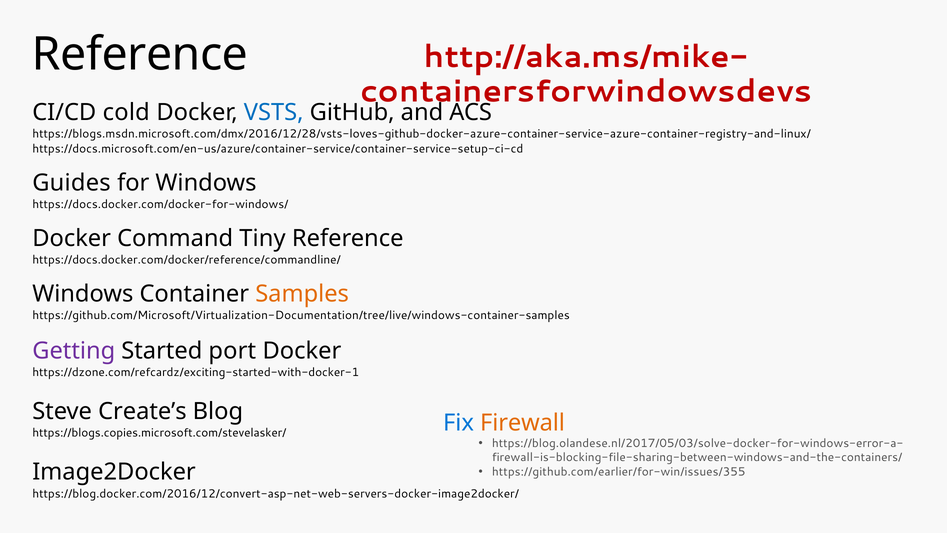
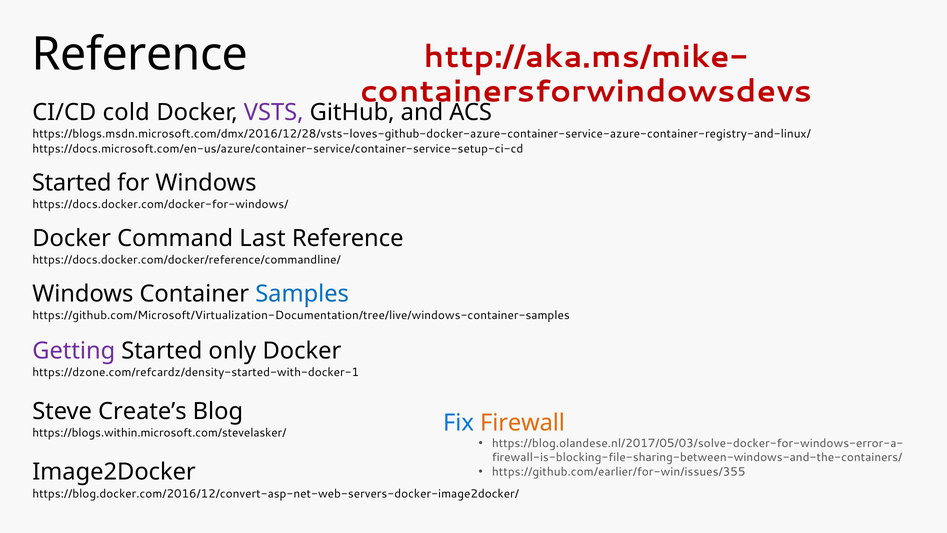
VSTS colour: blue -> purple (274, 112)
Guides: Guides -> Started (72, 183)
Tiny: Tiny -> Last (262, 238)
Samples colour: orange -> blue (302, 294)
port: port -> only (232, 351)
https://dzone.com/refcardz/exciting-started-with-docker-1: https://dzone.com/refcardz/exciting-started-with-docker-1 -> https://dzone.com/refcardz/density-started-with-docker-1 (196, 372)
https://blogs.copies.microsoft.com/stevelasker/: https://blogs.copies.microsoft.com/stevelasker/ -> https://blogs.within.microsoft.com/stevelasker/ (159, 433)
